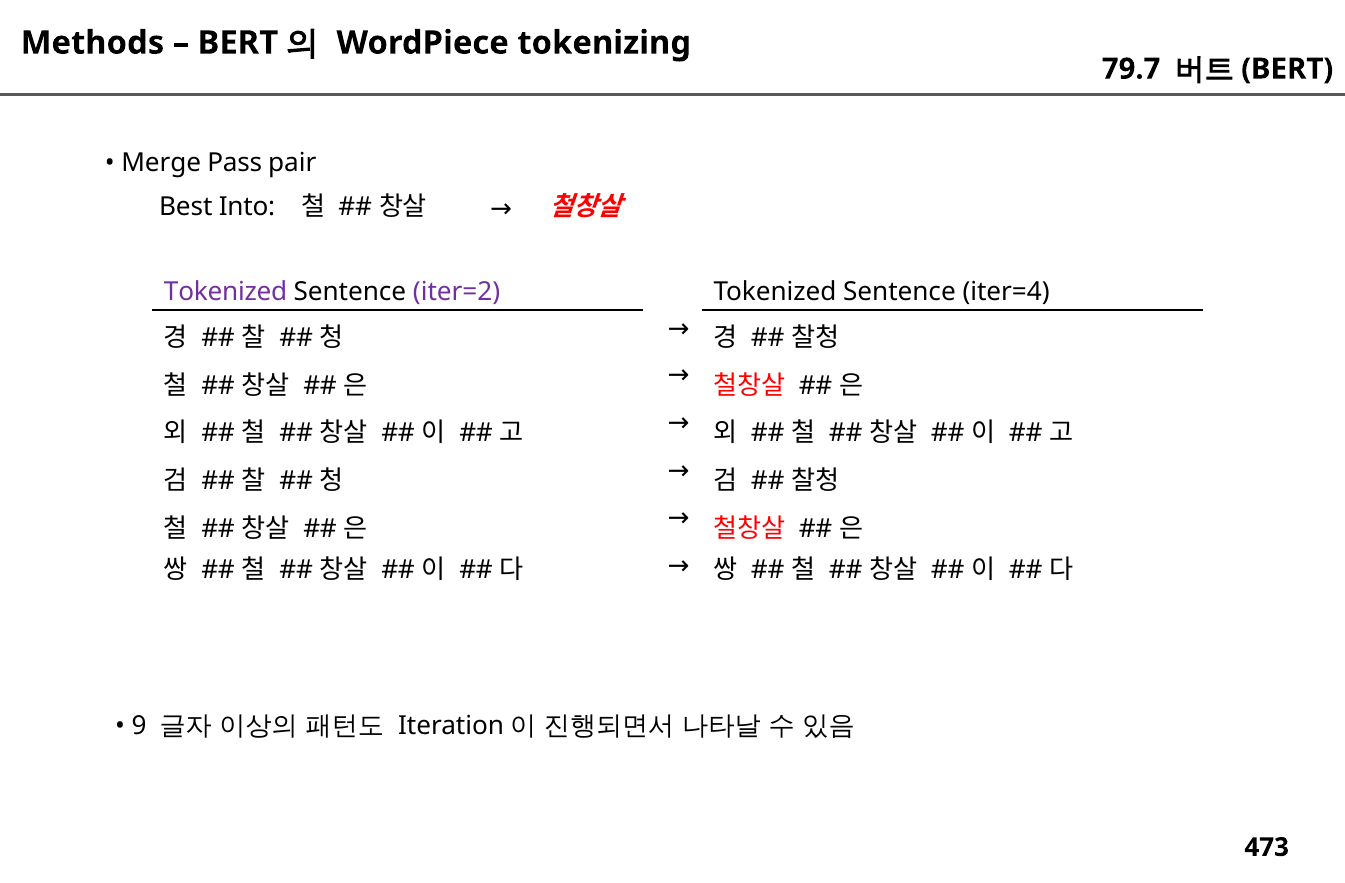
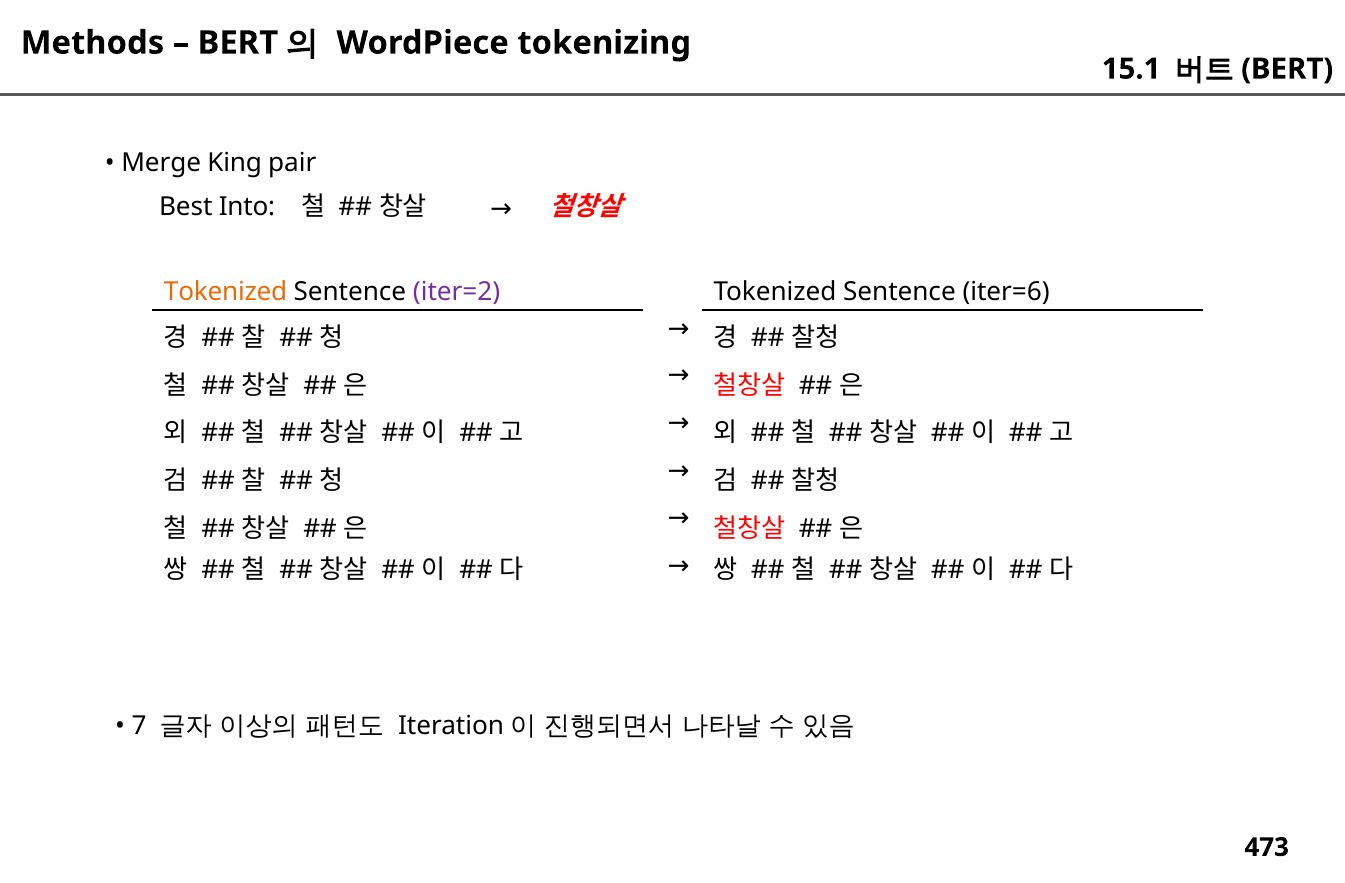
79.7: 79.7 -> 15.1 (1131, 69)
Pass: Pass -> King (235, 163)
Tokenized colour: purple -> orange (226, 292)
iter=4: iter=4 -> iter=6 (1006, 292)
9: 9 -> 7 (139, 726)
